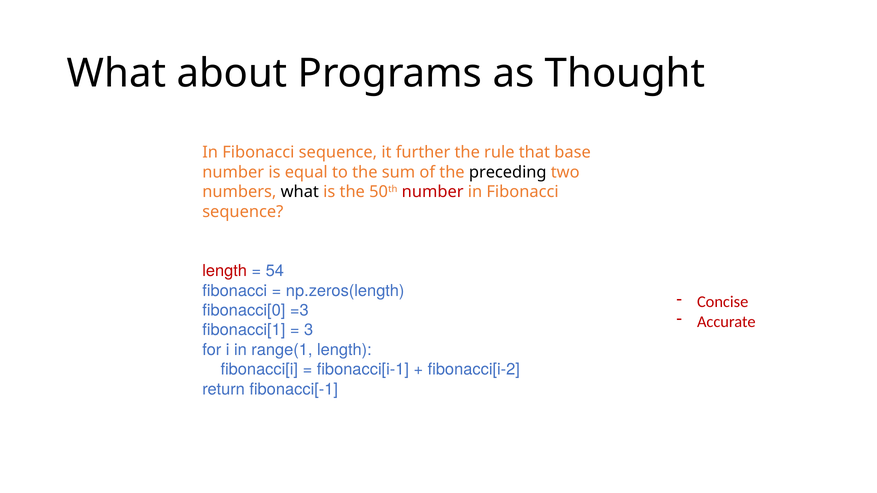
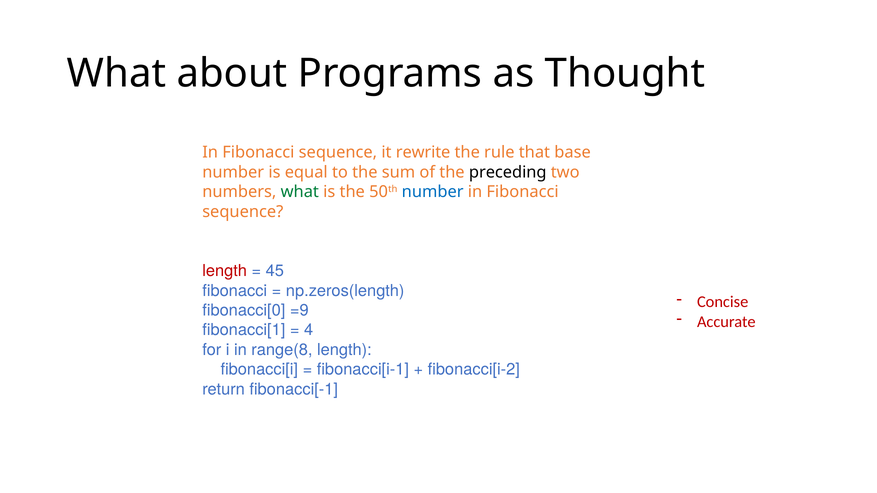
further: further -> rewrite (423, 153)
what colour: black -> green (300, 192)
number colour: red -> blue (433, 192)
54: 54 -> 45 (275, 271)
=3: =3 -> =9 (299, 311)
3: 3 -> 4 (309, 330)
range(1: range(1 -> range(8 (282, 350)
